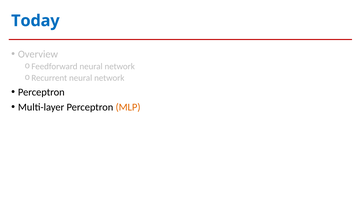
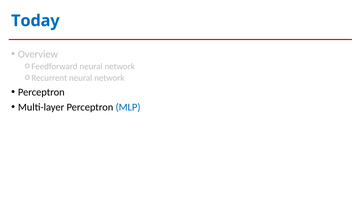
MLP colour: orange -> blue (128, 107)
